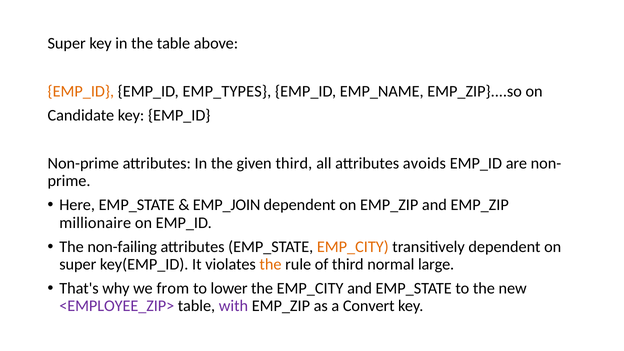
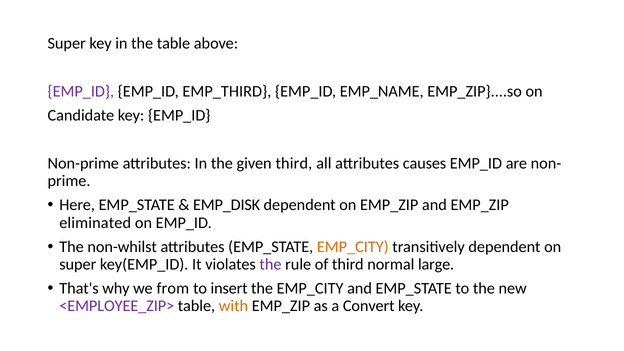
EMP_ID colour: orange -> purple (81, 91)
EMP_TYPES: EMP_TYPES -> EMP_THIRD (227, 91)
avoids: avoids -> causes (425, 164)
EMP_JOIN: EMP_JOIN -> EMP_DISK (227, 205)
millionaire: millionaire -> eliminated (95, 223)
non-failing: non-failing -> non-whilst (122, 247)
the colour: orange -> purple (271, 264)
lower: lower -> insert (229, 288)
with colour: purple -> orange (233, 306)
